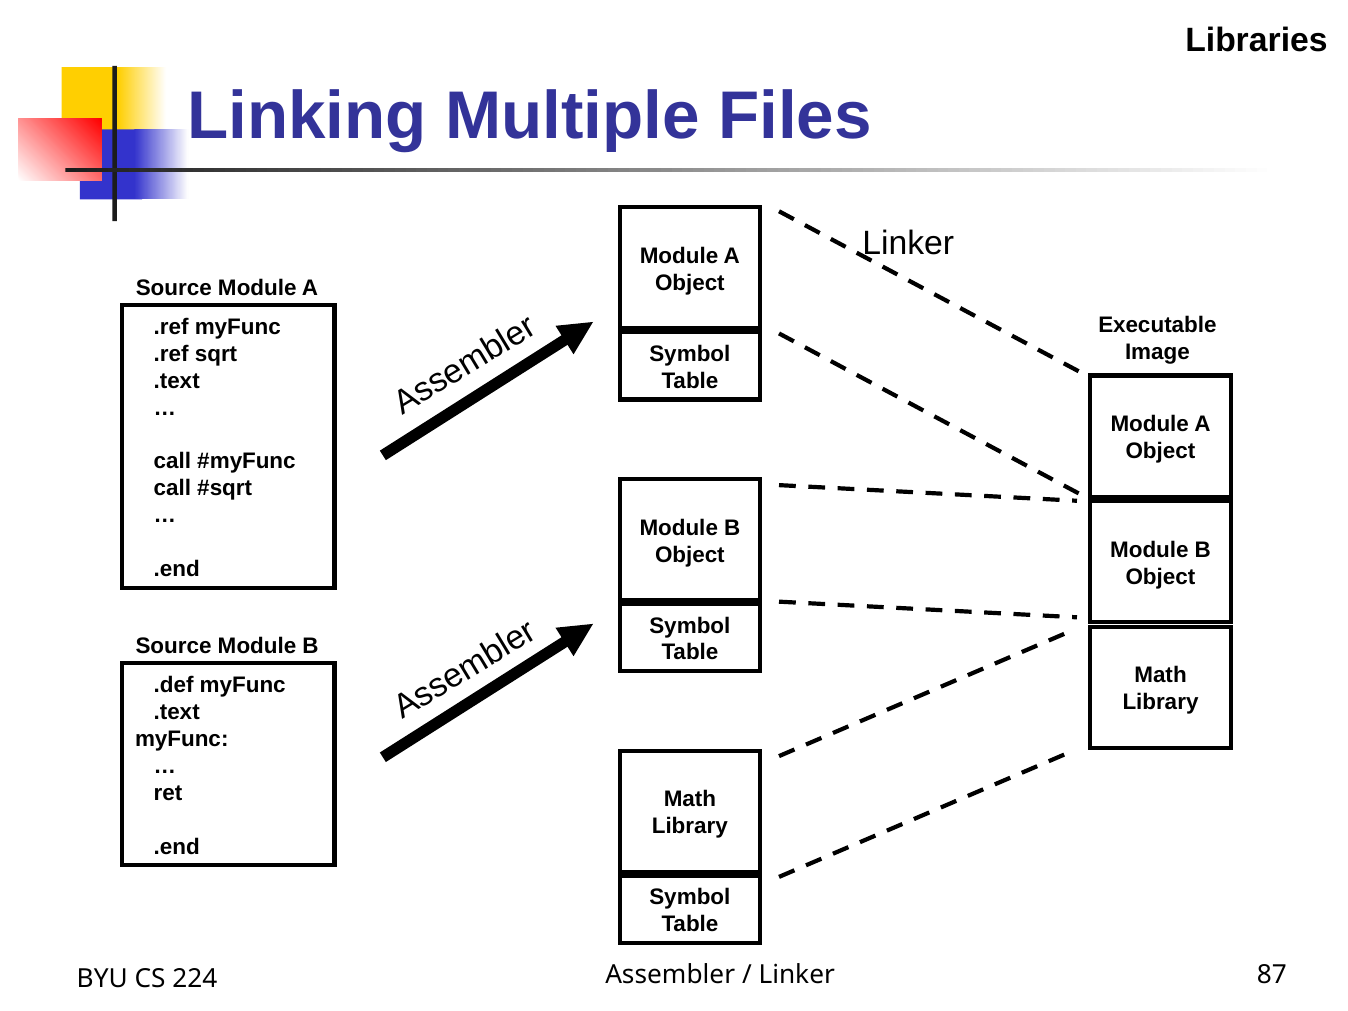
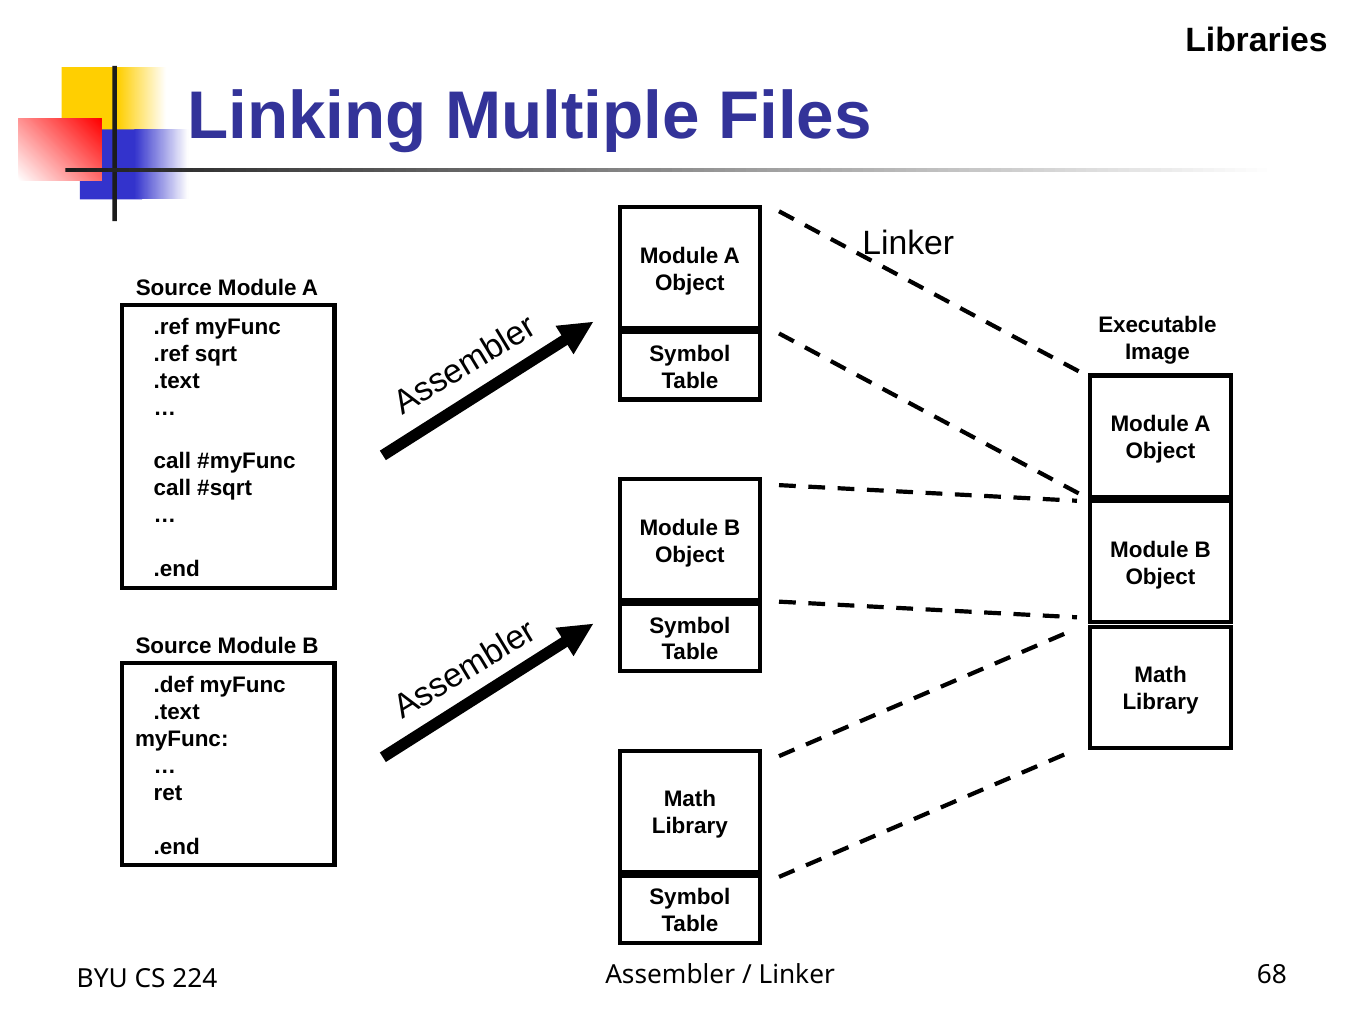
87: 87 -> 68 (1272, 975)
